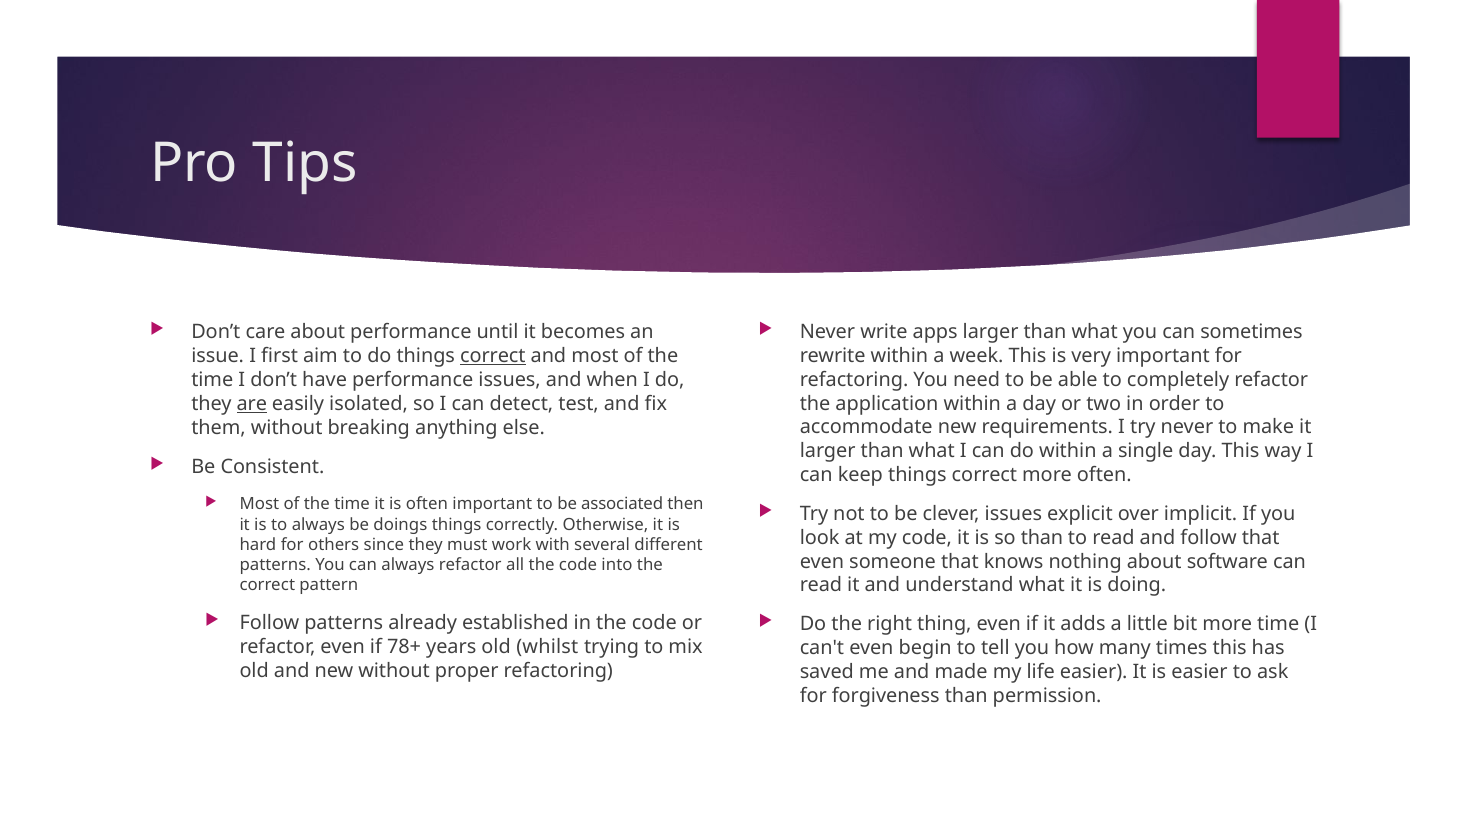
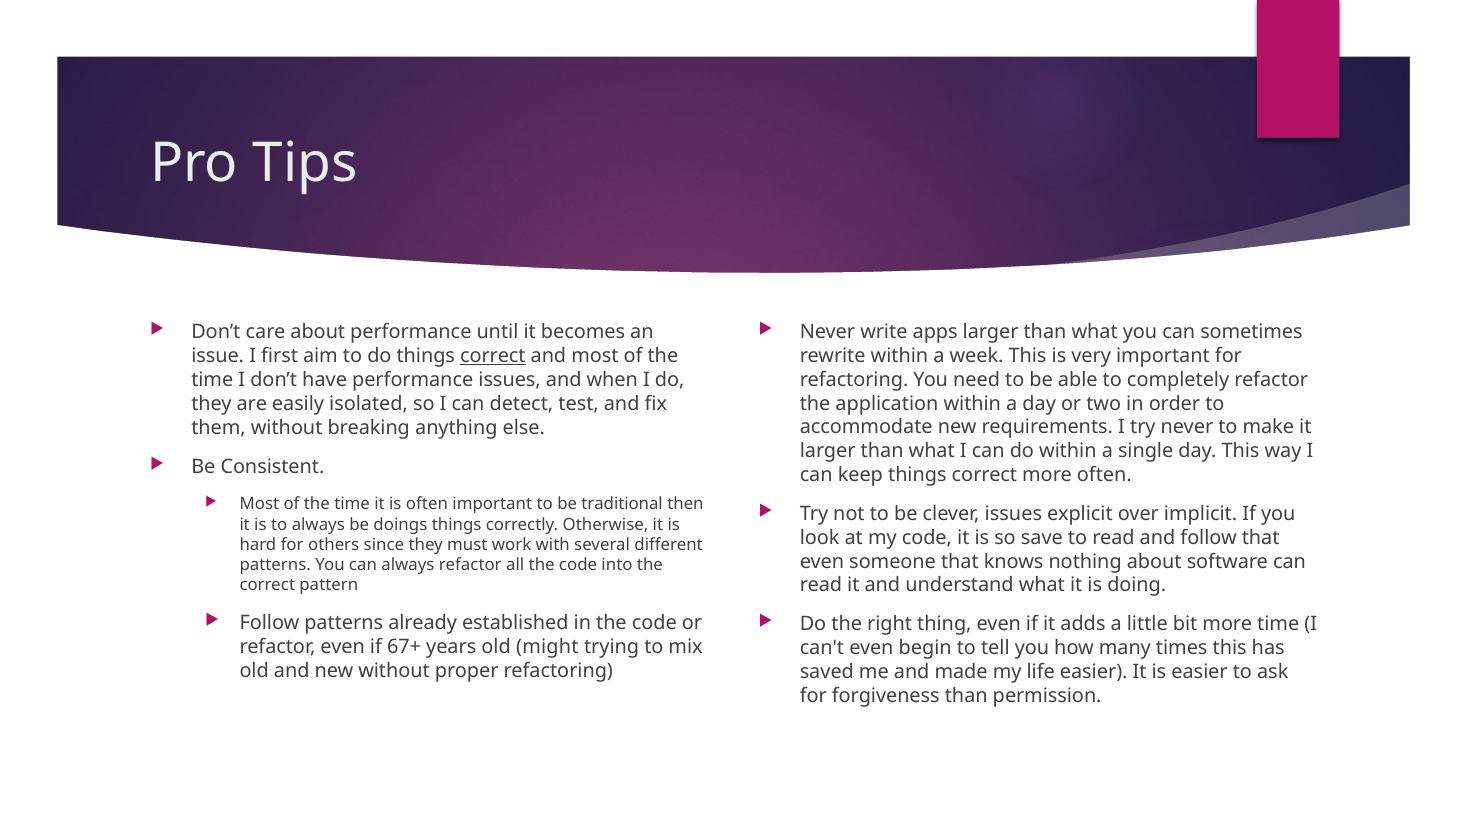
are underline: present -> none (252, 404)
associated: associated -> traditional (622, 504)
so than: than -> save (1042, 538)
78+: 78+ -> 67+ (404, 646)
whilst: whilst -> might (547, 646)
